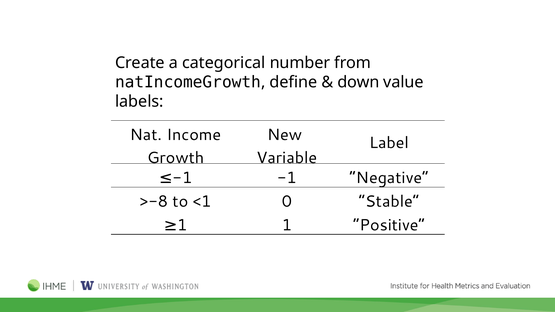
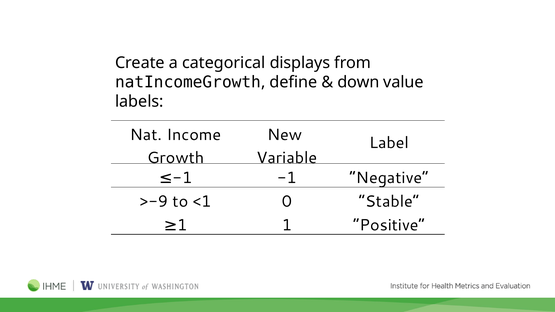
number: number -> displays (300, 63)
>-8: >-8 -> >-9 (154, 202)
